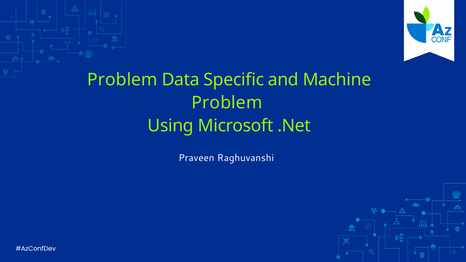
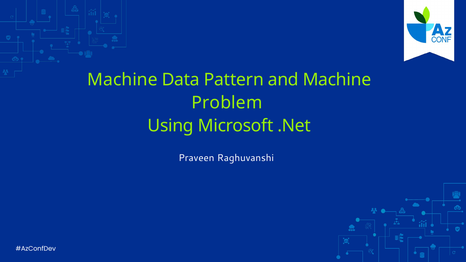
Problem: Problem -> Machine (122, 80)
Specific: Specific -> Pattern (234, 80)
